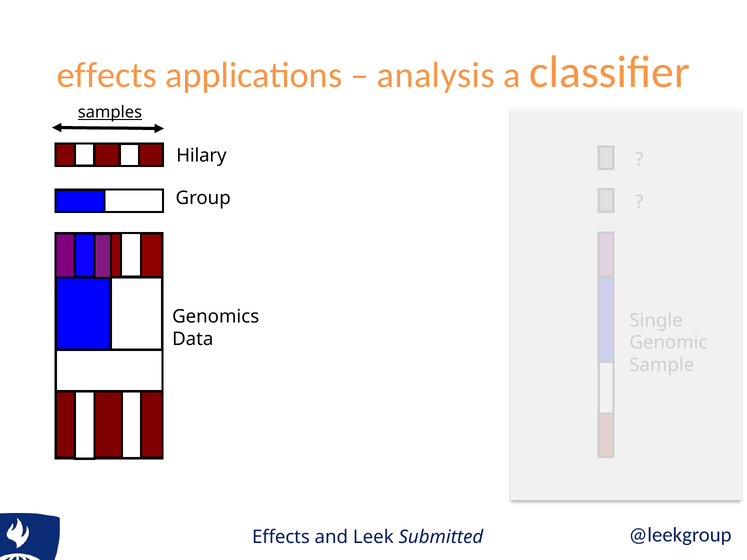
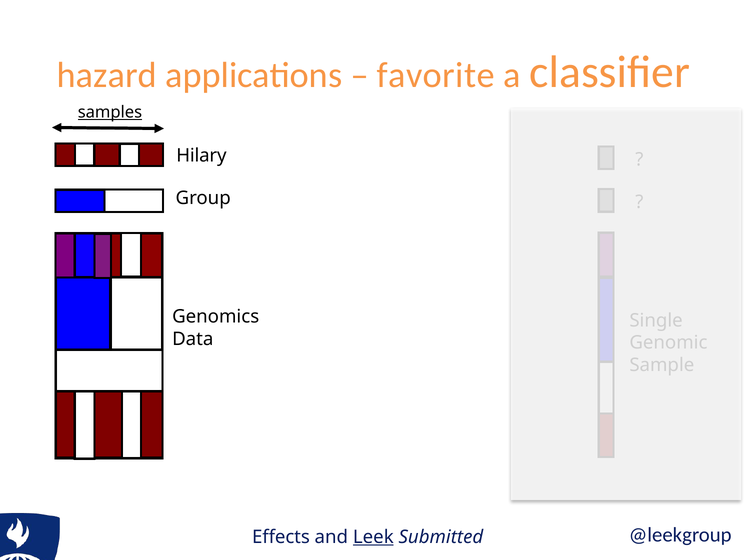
effects: effects -> hazard (107, 75)
analysis: analysis -> favorite (436, 75)
Leek underline: none -> present (373, 537)
